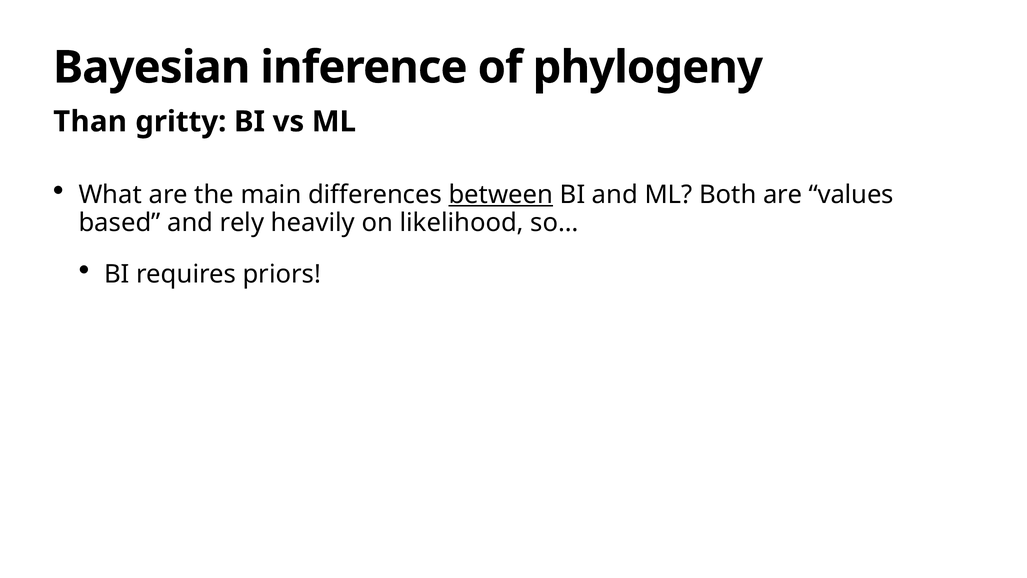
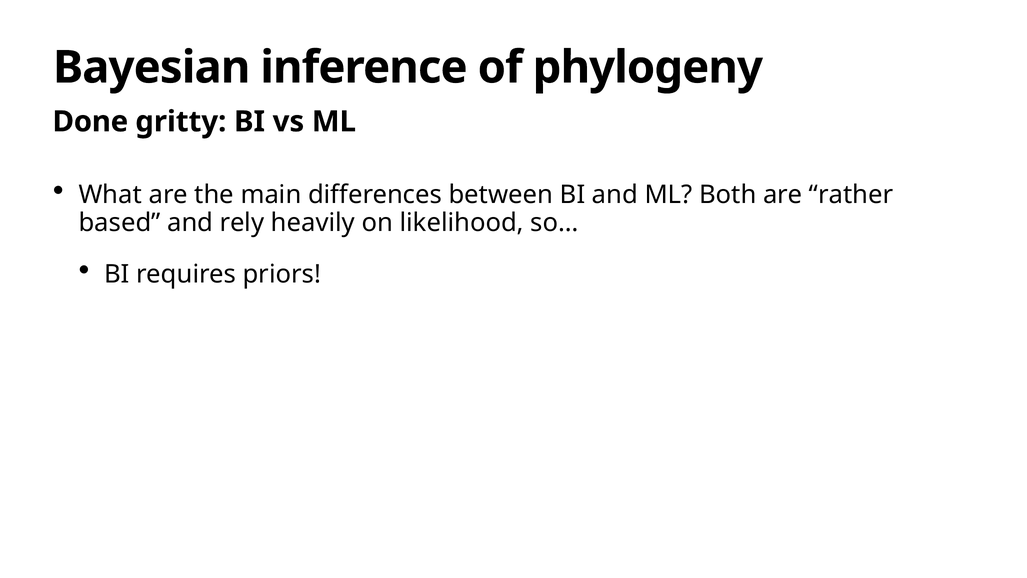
Than: Than -> Done (90, 122)
between underline: present -> none (501, 195)
are values: values -> rather (851, 195)
